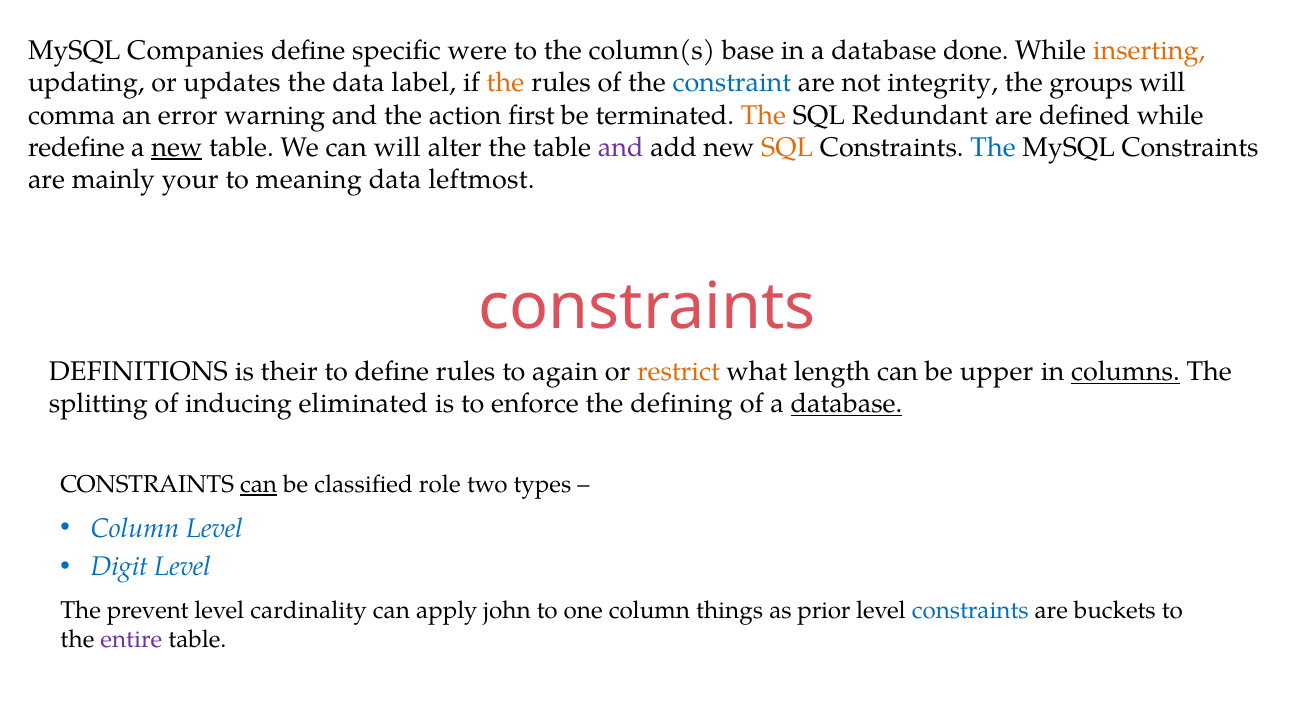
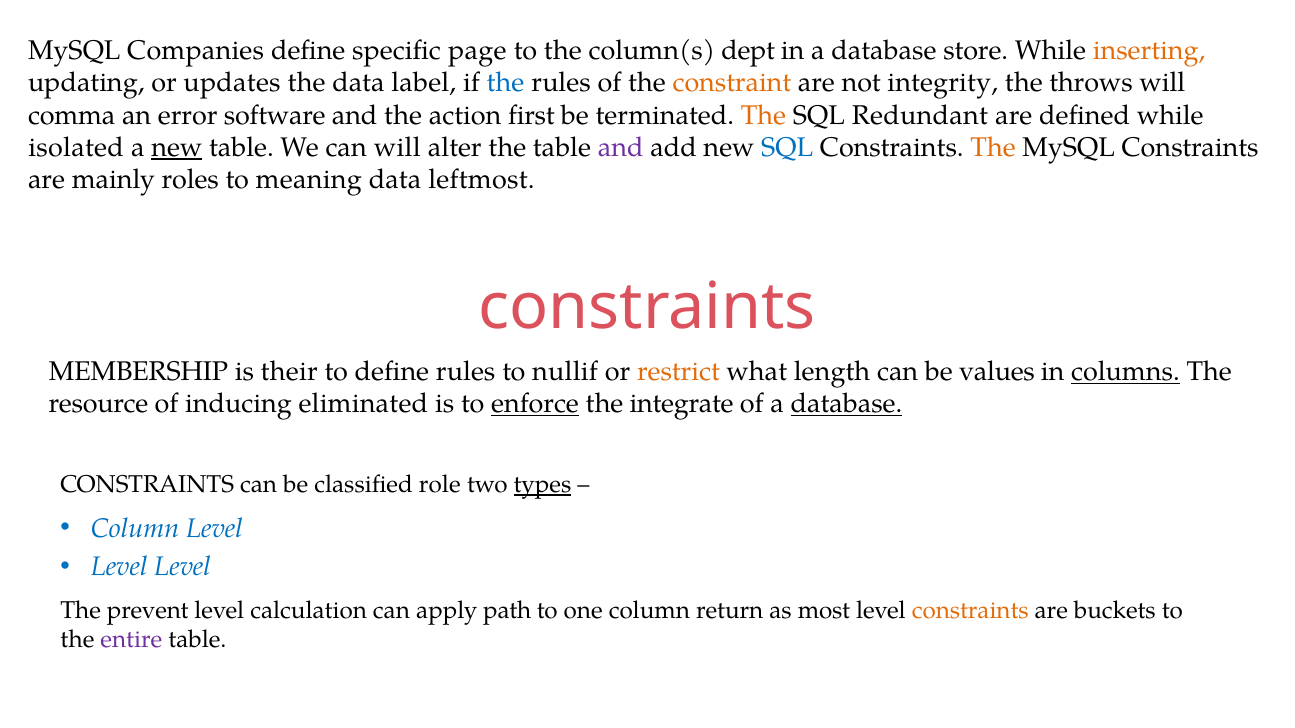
were: were -> page (477, 51)
base: base -> dept (748, 51)
done: done -> store (976, 51)
the colour: orange -> blue (506, 83)
constraint colour: blue -> orange (732, 83)
groups: groups -> throws (1091, 83)
warning: warning -> software (275, 115)
redefine: redefine -> isolated (76, 148)
SQL colour: orange -> blue (787, 148)
The colour: blue -> orange (993, 148)
your: your -> roles (190, 180)
DEFINITIONS: DEFINITIONS -> MEMBERSHIP (139, 372)
again: again -> nullif (565, 372)
upper: upper -> values (997, 372)
splitting: splitting -> resource (98, 404)
enforce underline: none -> present (535, 404)
defining: defining -> integrate (682, 404)
can underline: present -> none (259, 485)
types underline: none -> present (542, 485)
Digit: Digit -> Level (119, 567)
cardinality: cardinality -> calculation (309, 611)
john: john -> path (507, 611)
things: things -> return (730, 611)
prior: prior -> most (824, 611)
constraints colour: blue -> orange (970, 611)
